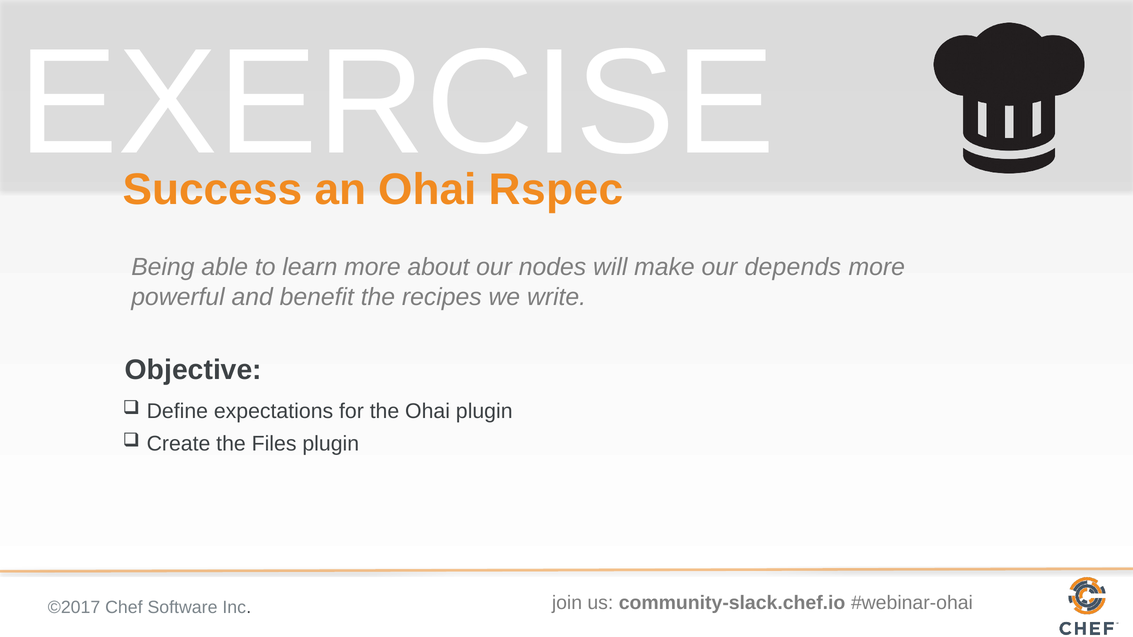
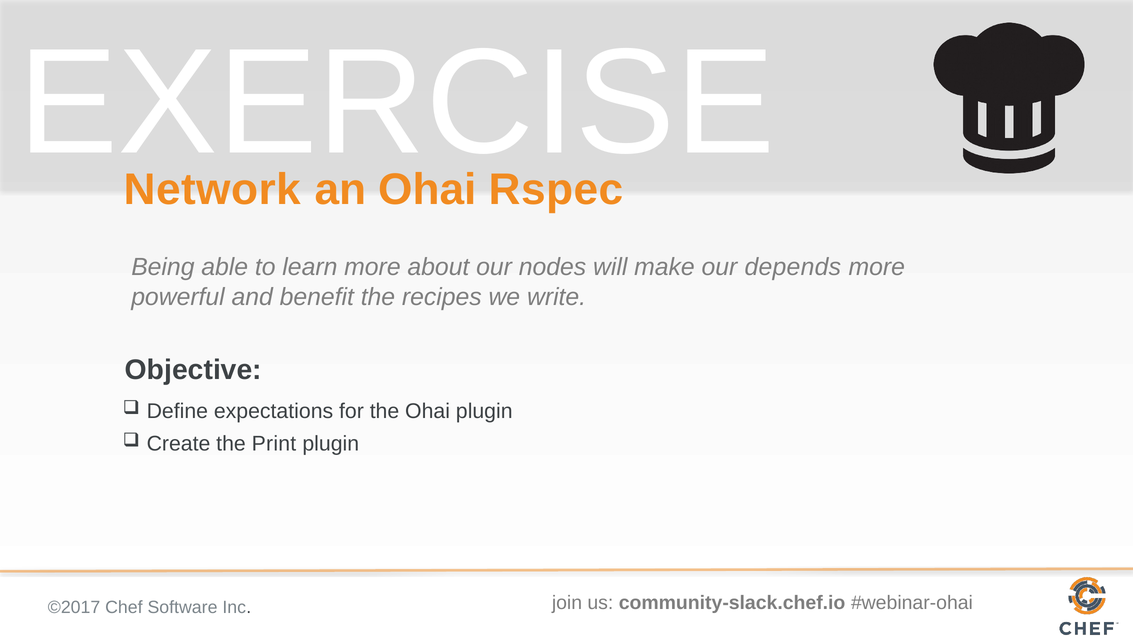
Success: Success -> Network (212, 190)
Files: Files -> Print (274, 444)
